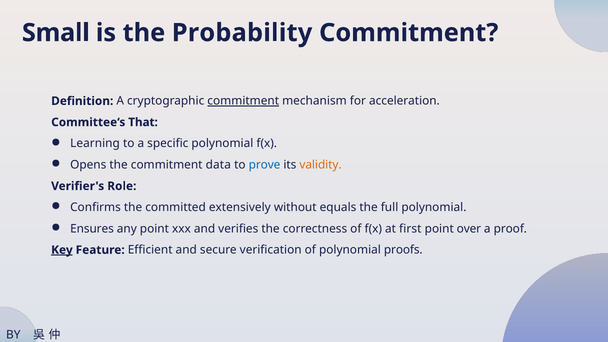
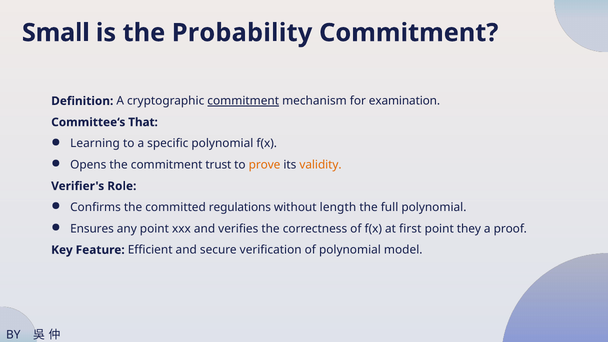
acceleration: acceleration -> examination (404, 101)
data: data -> trust (218, 165)
prove colour: blue -> orange (265, 165)
extensively: extensively -> regulations (240, 207)
equals: equals -> length (338, 207)
over: over -> they (469, 229)
Key underline: present -> none (62, 250)
proofs: proofs -> model (403, 250)
